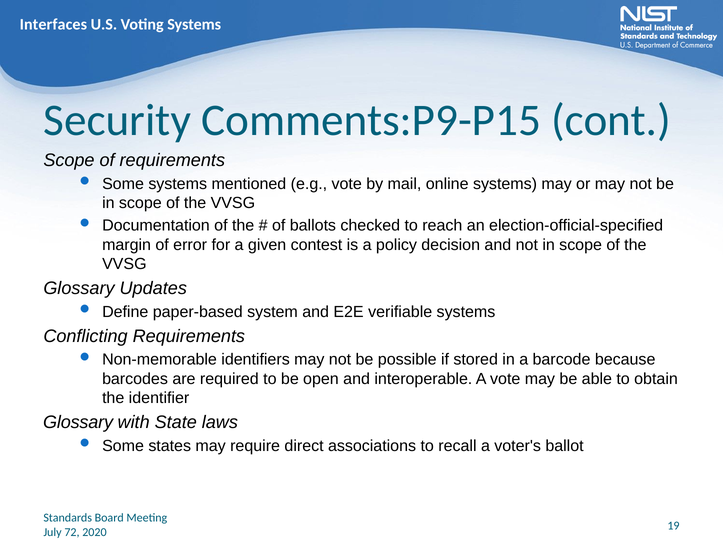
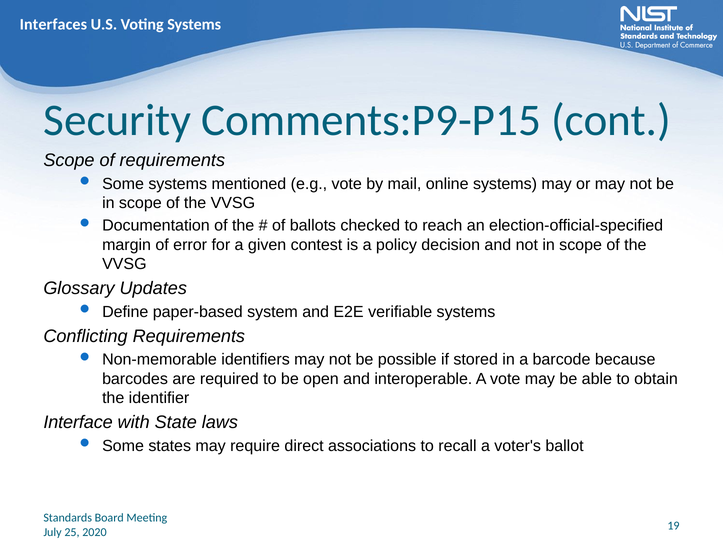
Glossary: Glossary -> Interface (78, 423)
72: 72 -> 25 (72, 532)
